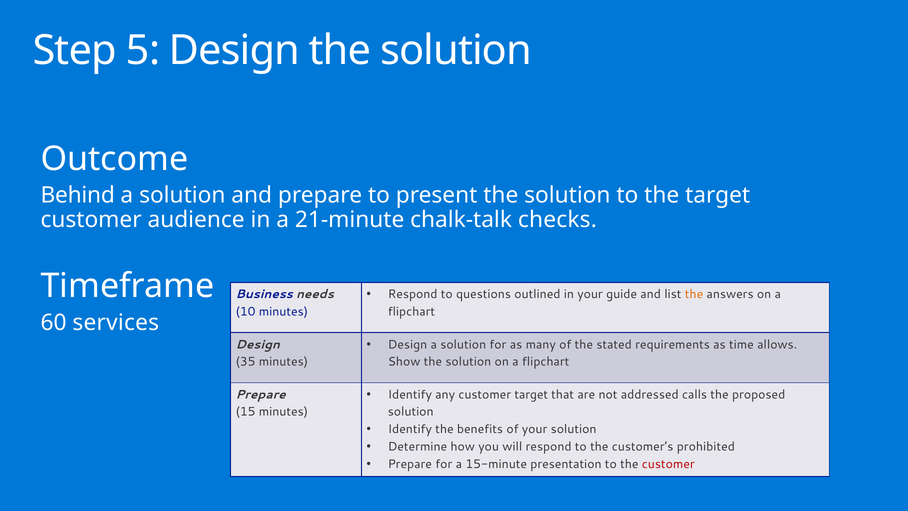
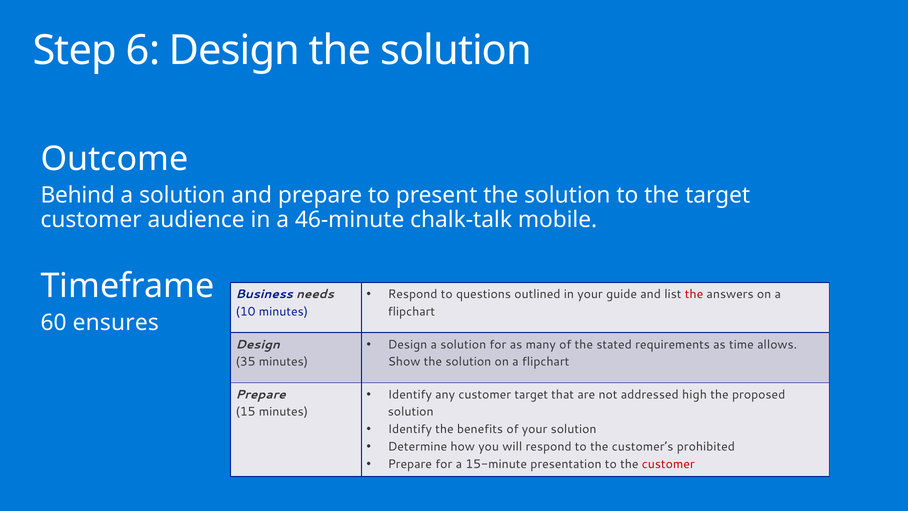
5: 5 -> 6 (143, 51)
21-minute: 21-minute -> 46-minute (350, 220)
checks: checks -> mobile (558, 220)
the colour: orange -> red (694, 294)
services: services -> ensures (116, 322)
calls: calls -> high (694, 394)
